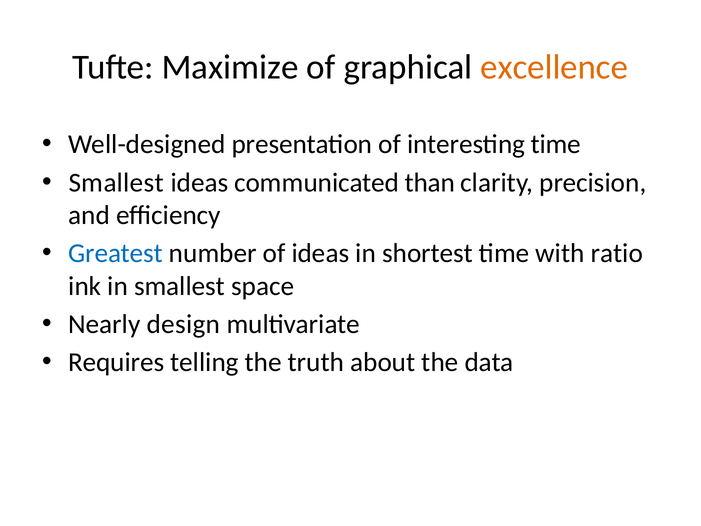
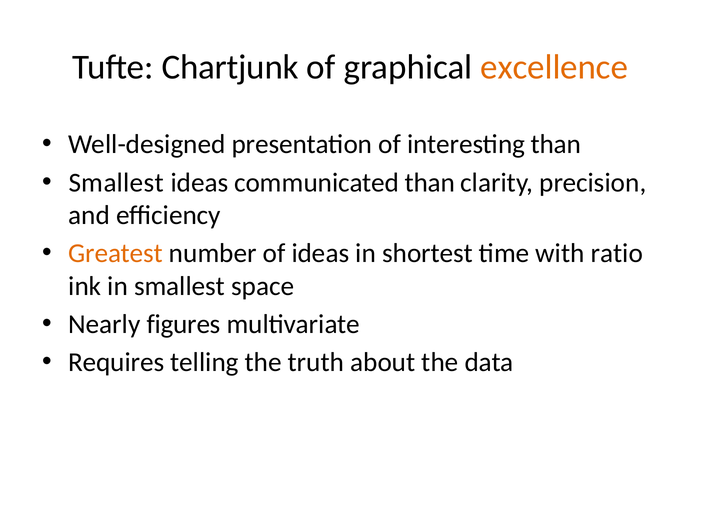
Maximize: Maximize -> Chartjunk (230, 67)
interesting time: time -> than (556, 144)
Greatest colour: blue -> orange (116, 253)
design: design -> figures (184, 324)
